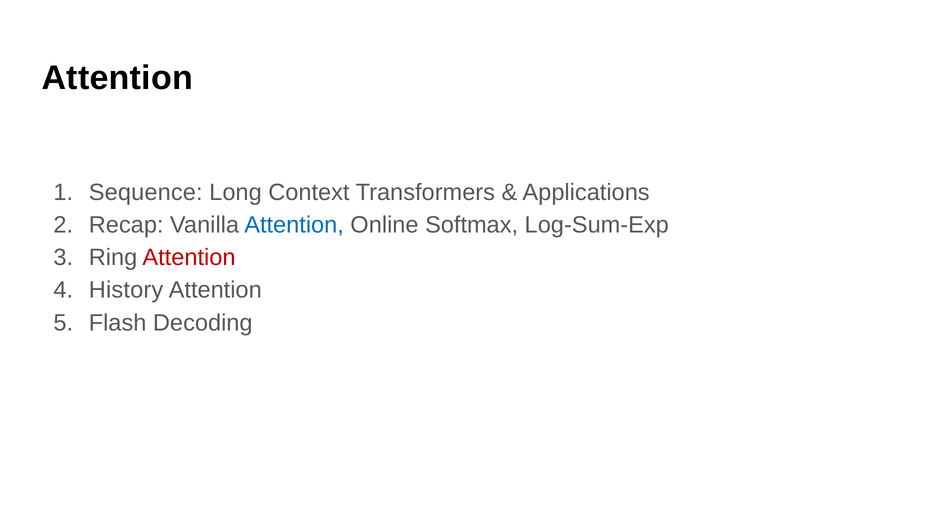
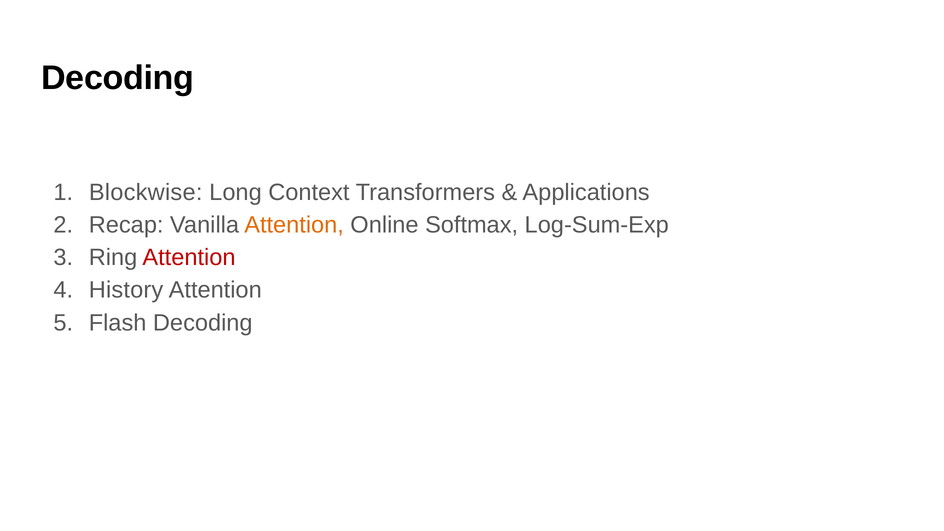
Attention: Attention -> Decoding (118, 78)
Sequence: Sequence -> Blockwise (146, 192)
Attention colour: blue -> orange (294, 225)
